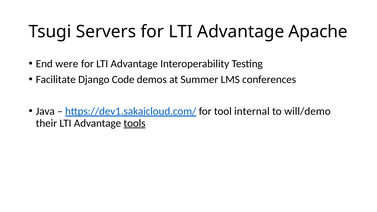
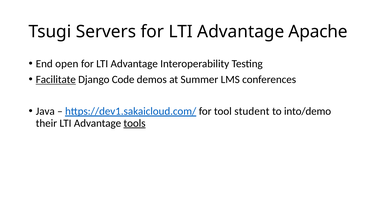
were: were -> open (67, 64)
Facilitate underline: none -> present (56, 80)
internal: internal -> student (252, 111)
will/demo: will/demo -> into/demo (308, 111)
